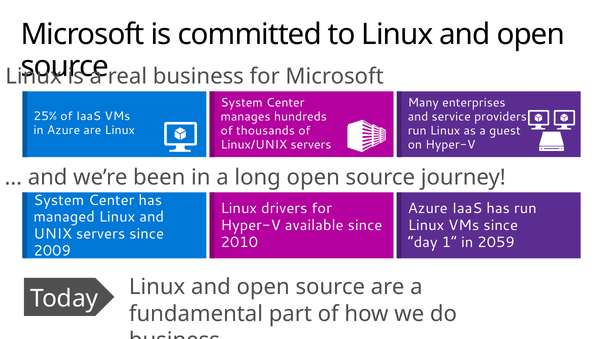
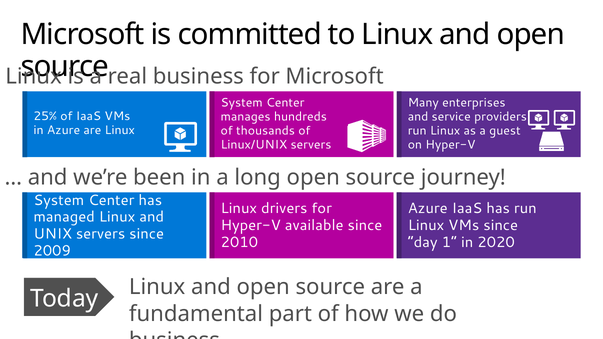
2059: 2059 -> 2020 (496, 242)
